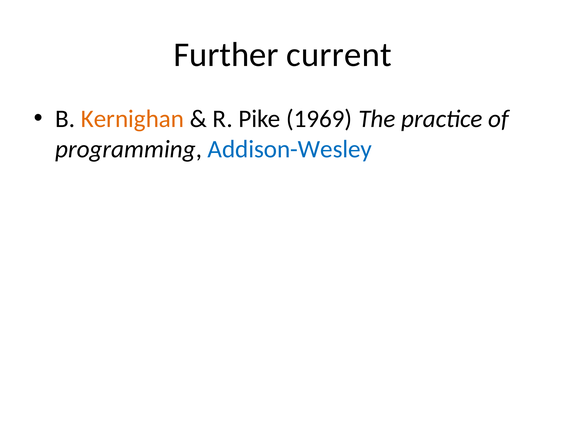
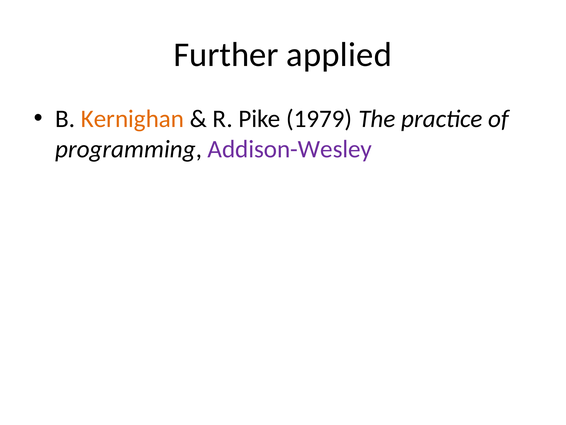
current: current -> applied (339, 55)
1969: 1969 -> 1979 (319, 119)
Addison-Wesley colour: blue -> purple (290, 149)
